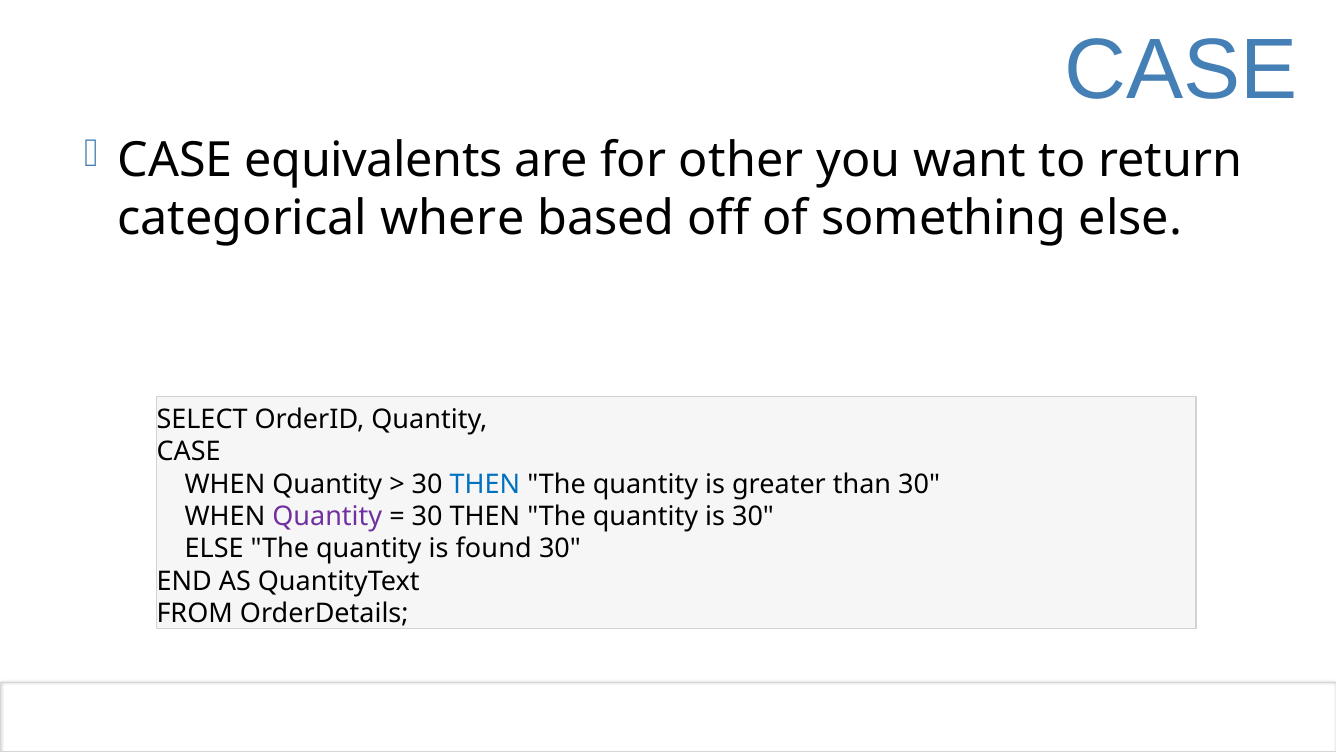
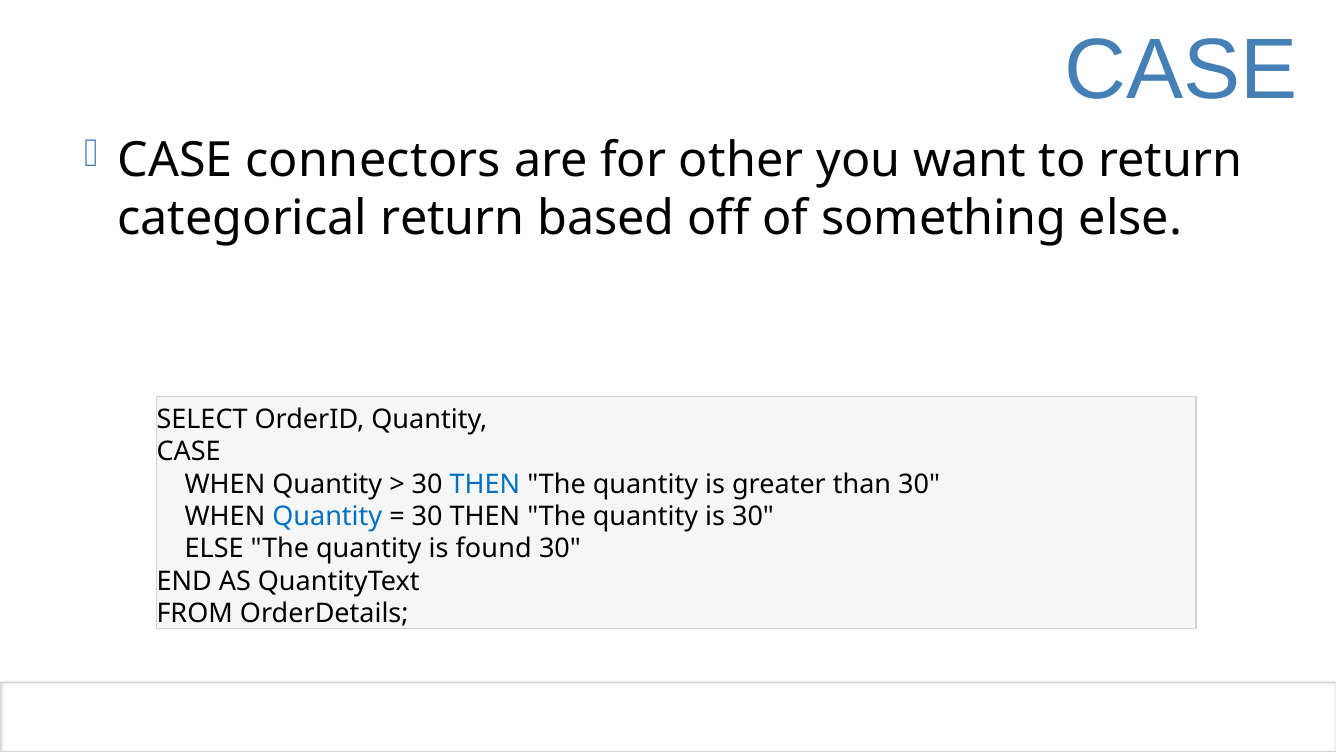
equivalents: equivalents -> connectors (373, 160)
categorical where: where -> return (452, 219)
Quantity colour: purple -> blue (327, 516)
